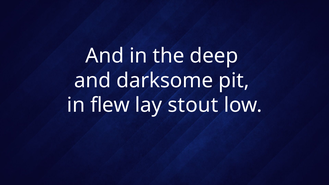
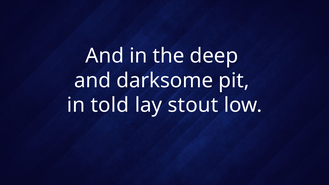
flew: flew -> told (110, 105)
